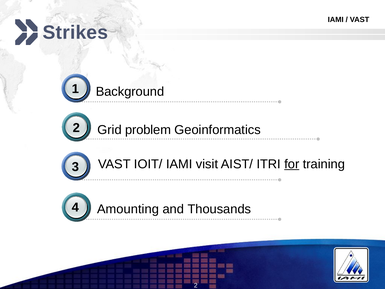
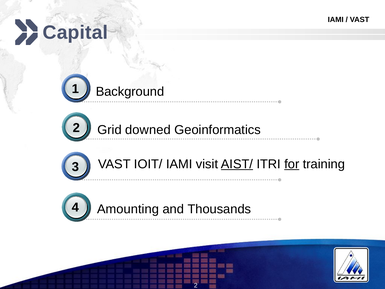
Strikes: Strikes -> Capital (75, 32)
problem: problem -> downed (148, 130)
AIST/ underline: none -> present (237, 164)
